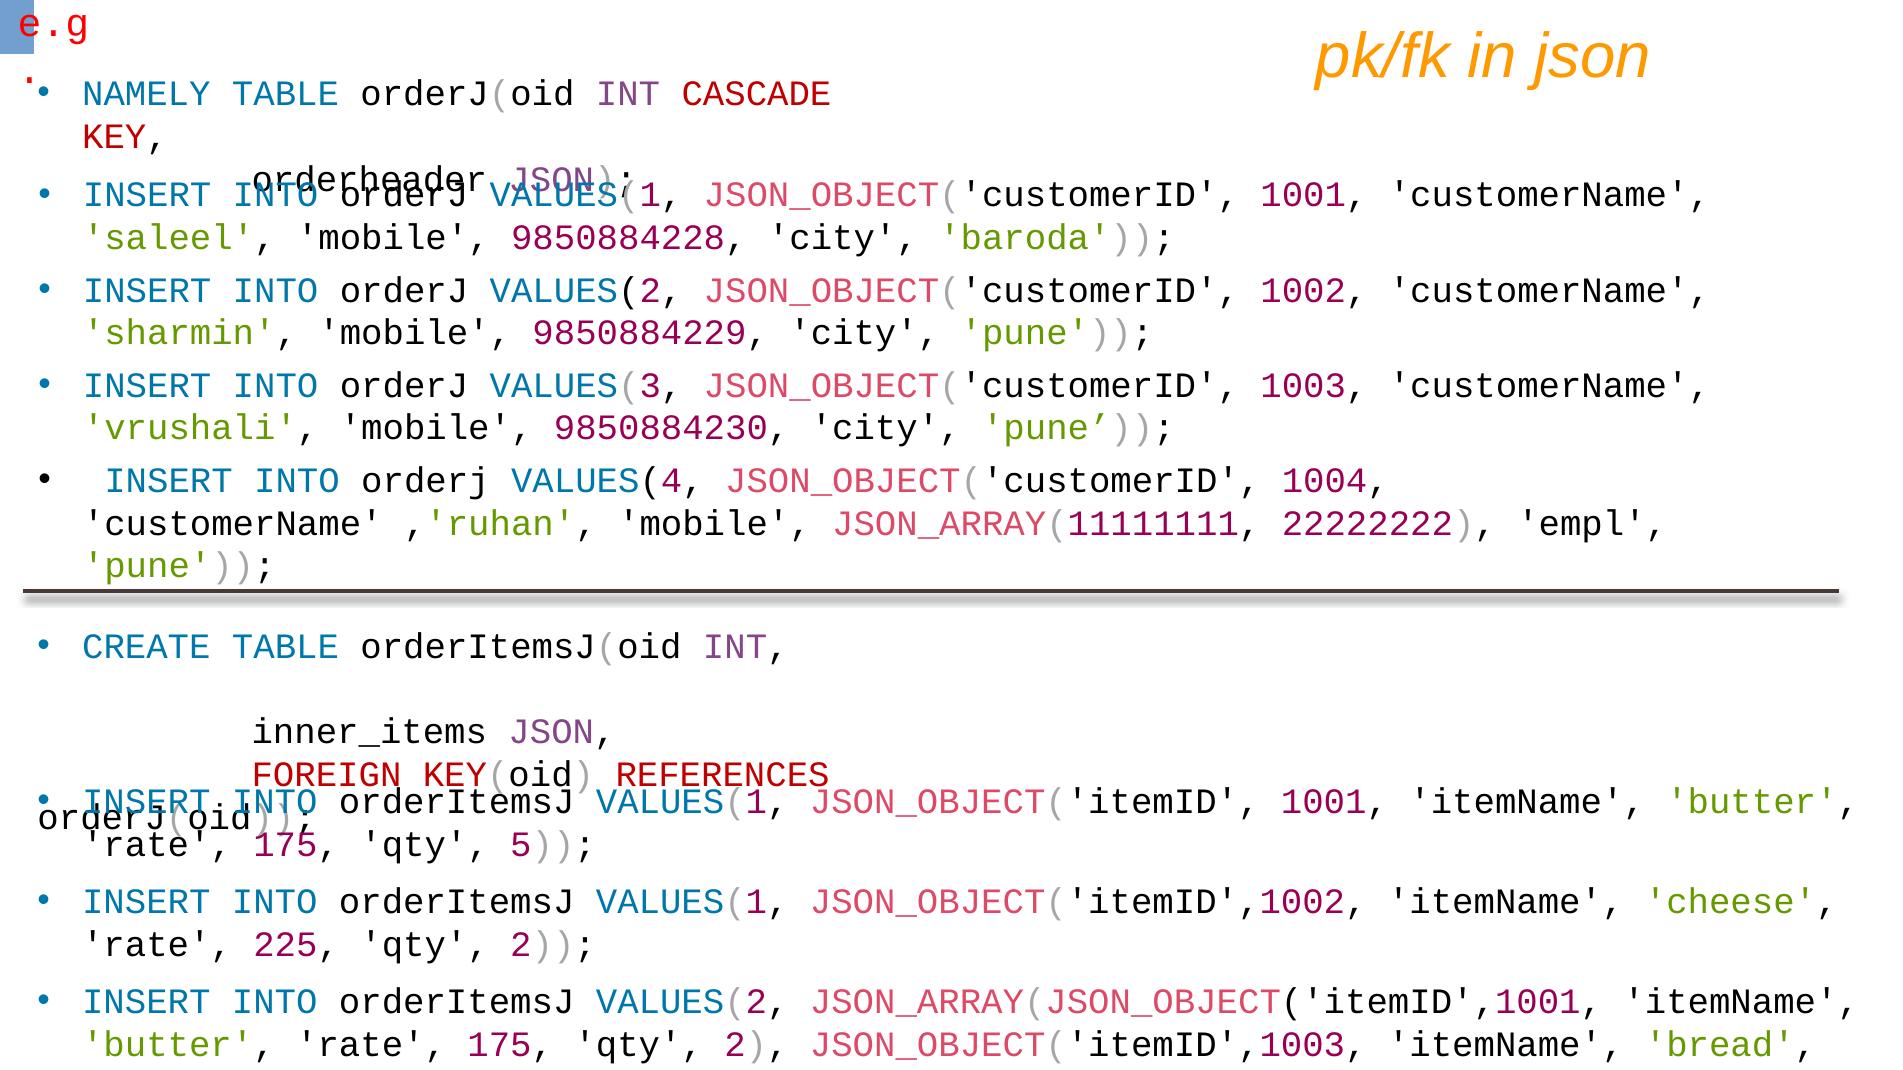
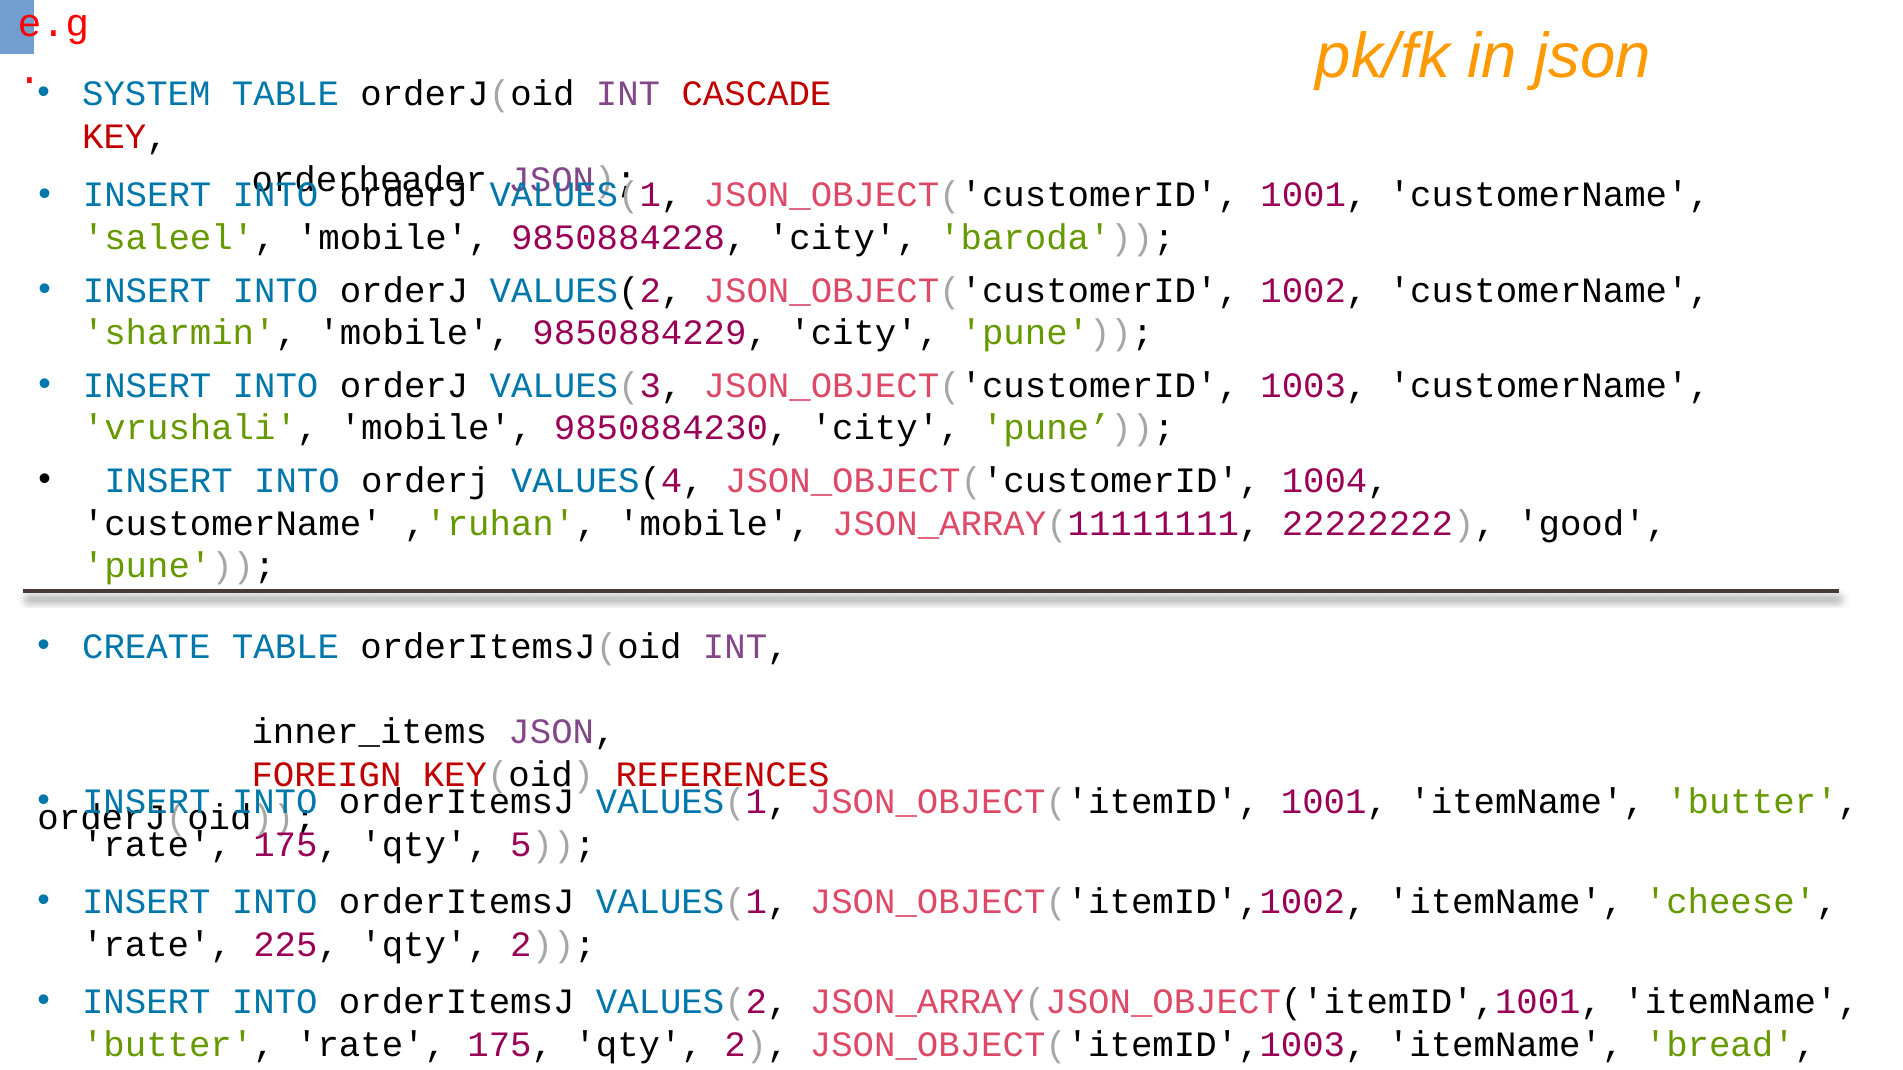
NAMELY: NAMELY -> SYSTEM (146, 94)
empl: empl -> good (1592, 523)
